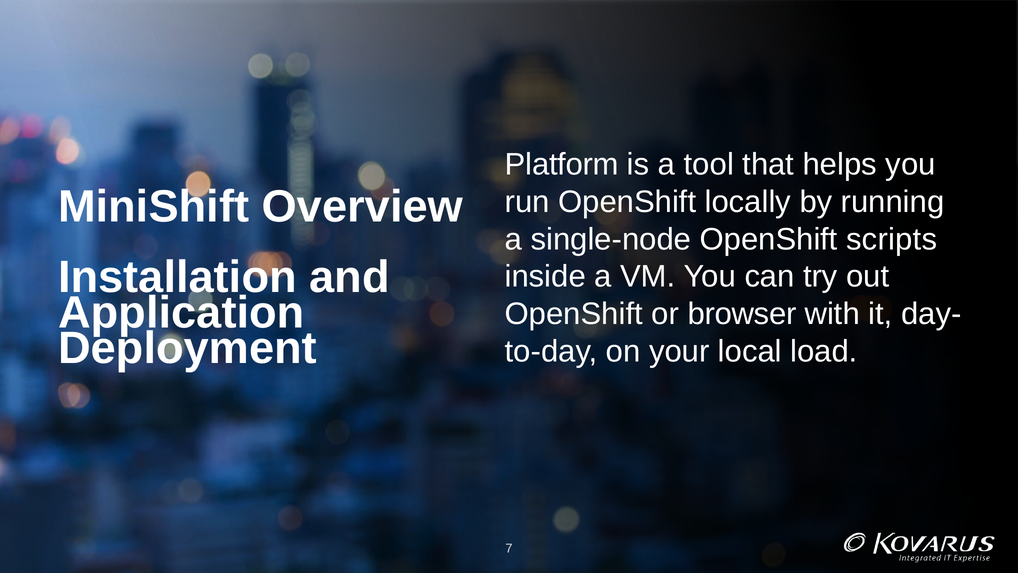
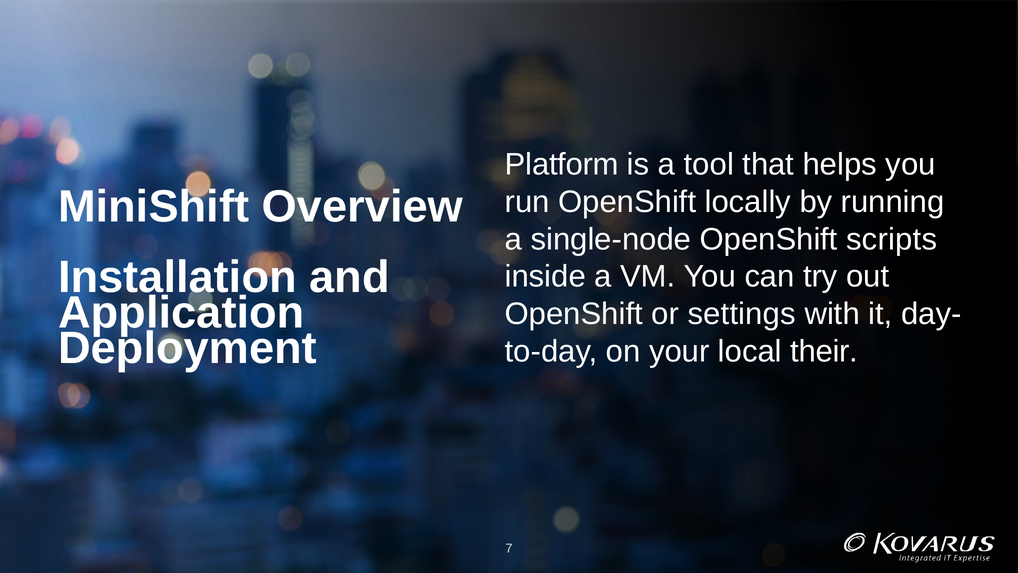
browser: browser -> settings (742, 314)
load: load -> their (824, 351)
